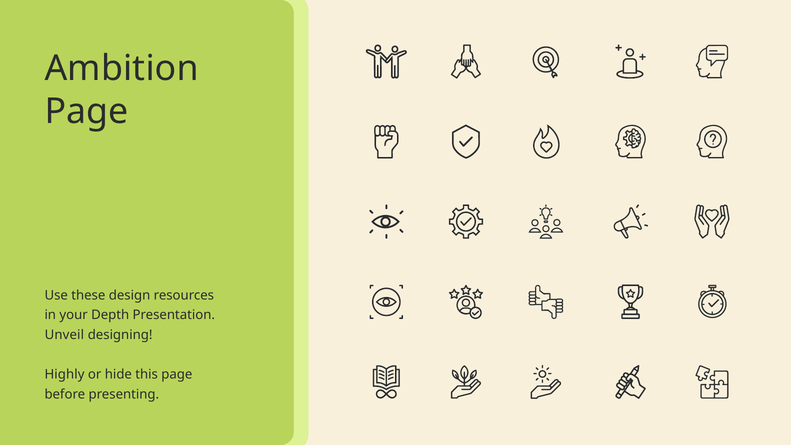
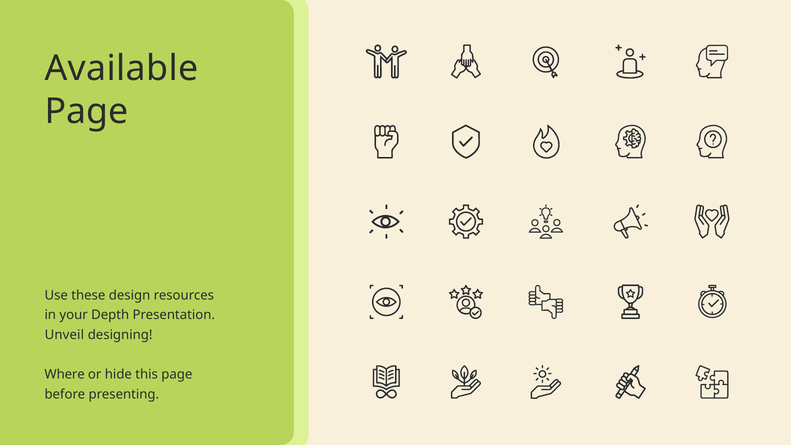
Ambition: Ambition -> Available (122, 68)
Highly: Highly -> Where (65, 374)
